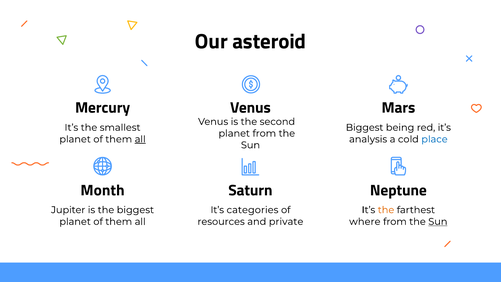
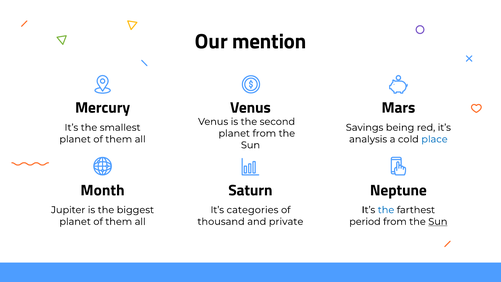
asteroid: asteroid -> mention (269, 42)
Biggest: Biggest -> Savings (365, 127)
all underline: present -> none (140, 139)
the colour: orange -> blue (386, 210)
resources: resources -> thousand (221, 222)
where: where -> period (365, 222)
